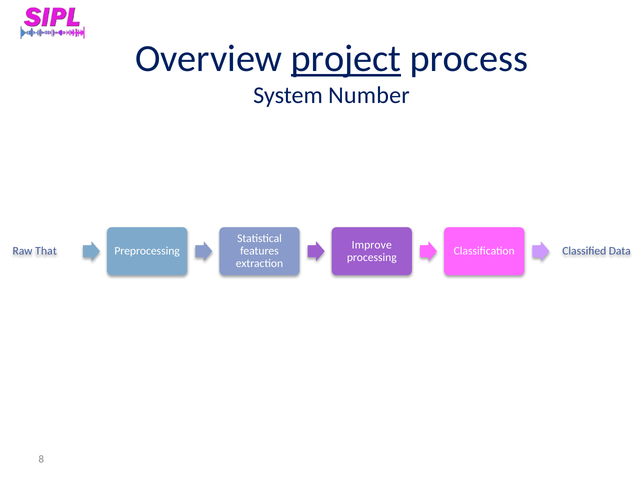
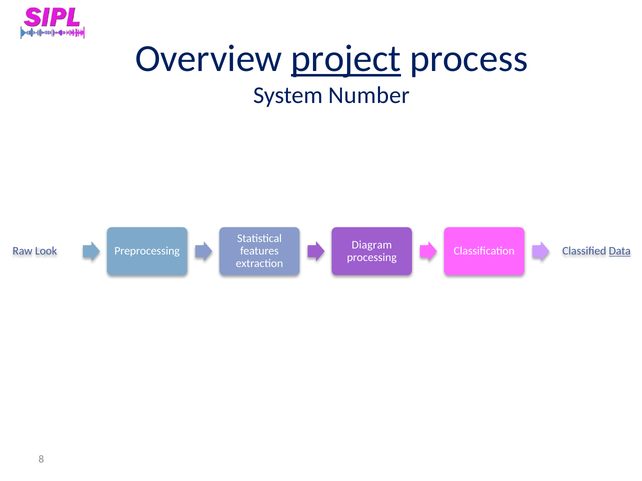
Improve: Improve -> Diagram (372, 245)
That: That -> Look (46, 251)
Data underline: none -> present (620, 251)
